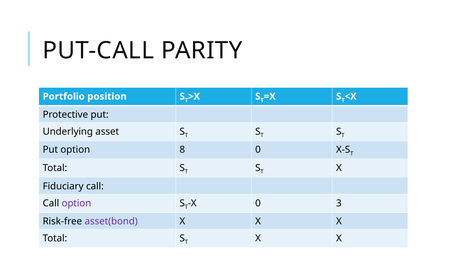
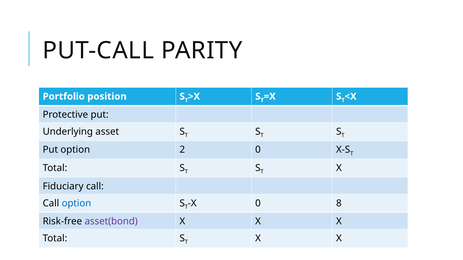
8: 8 -> 2 (182, 150)
option colour: purple -> blue (76, 204)
3: 3 -> 8 (339, 204)
